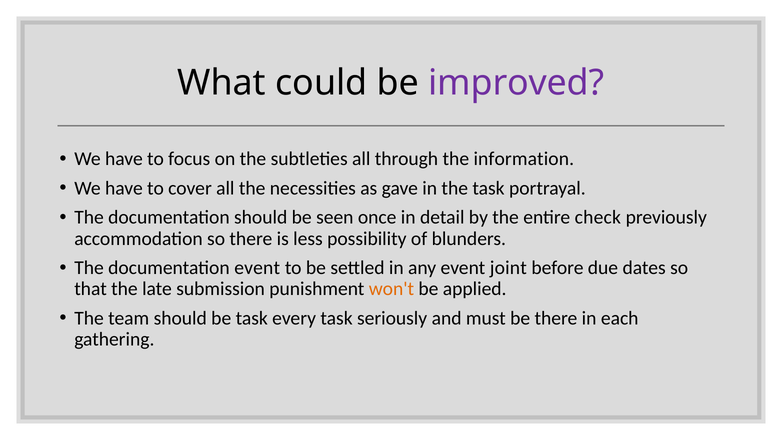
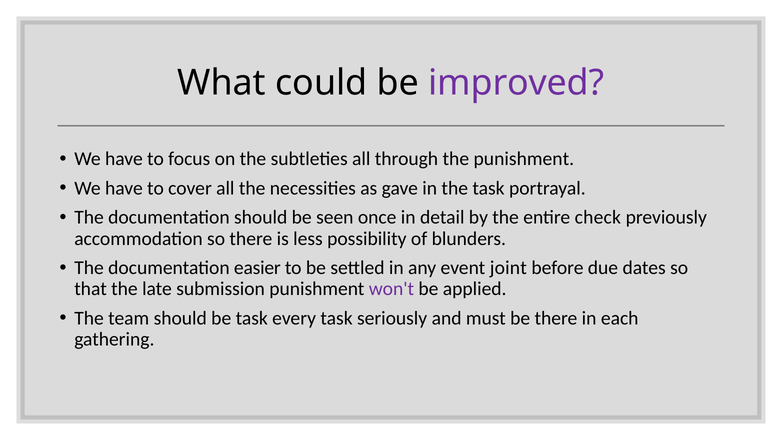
the information: information -> punishment (524, 159)
documentation event: event -> easier (257, 268)
won't colour: orange -> purple (391, 289)
